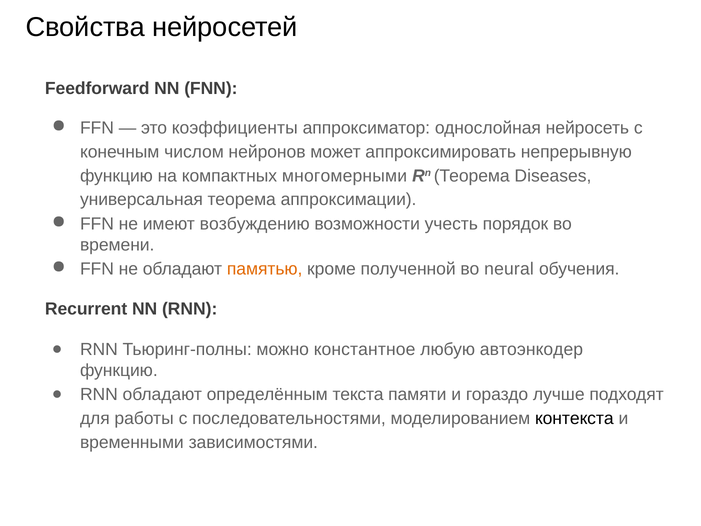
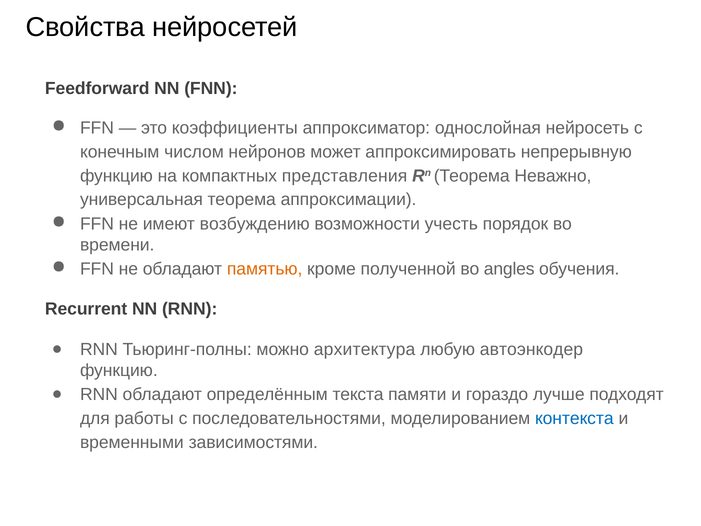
многомерными: многомерными -> представления (345, 176)
Diseases: Diseases -> Неважно (553, 176)
neural: neural -> angles (509, 269)
константное: константное -> архитектура (365, 349)
контекста colour: black -> blue (574, 418)
